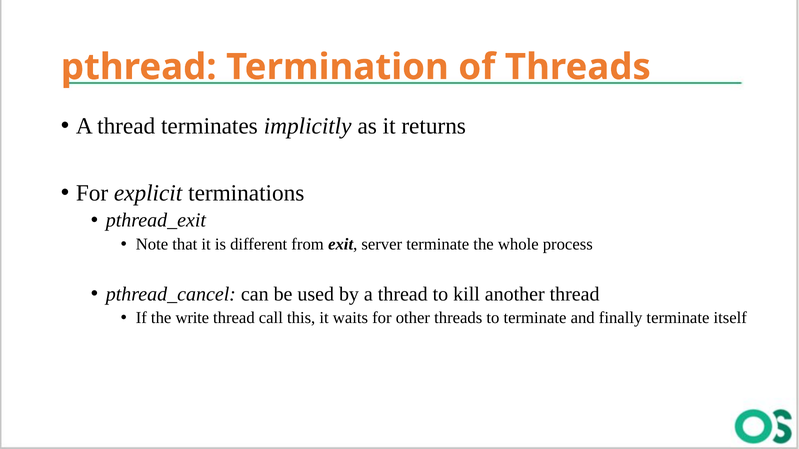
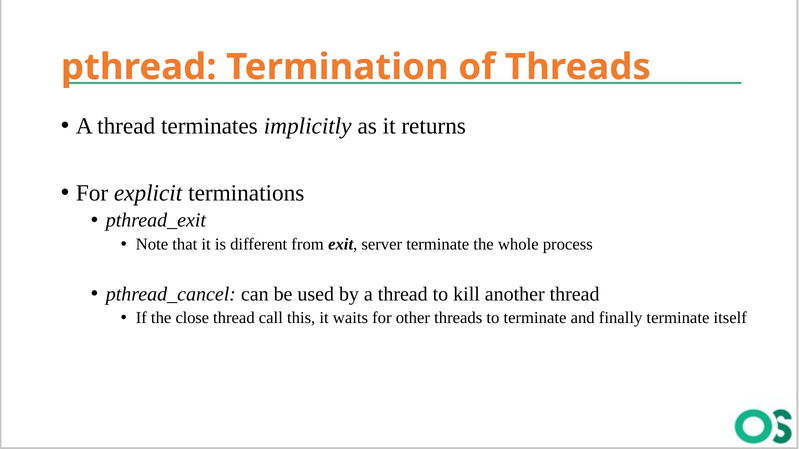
write: write -> close (192, 318)
